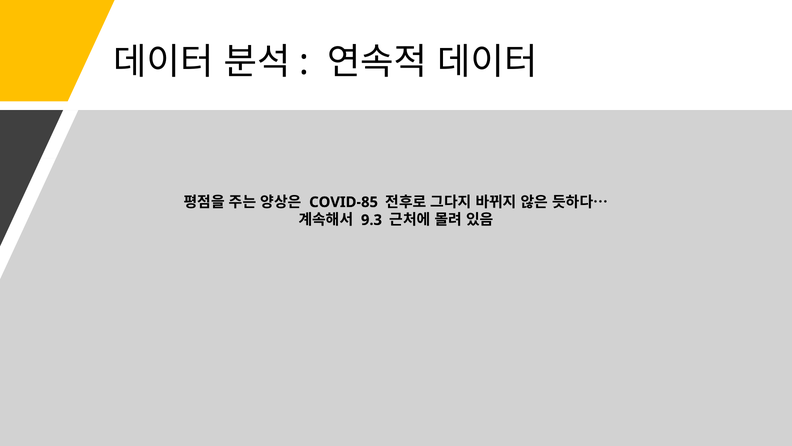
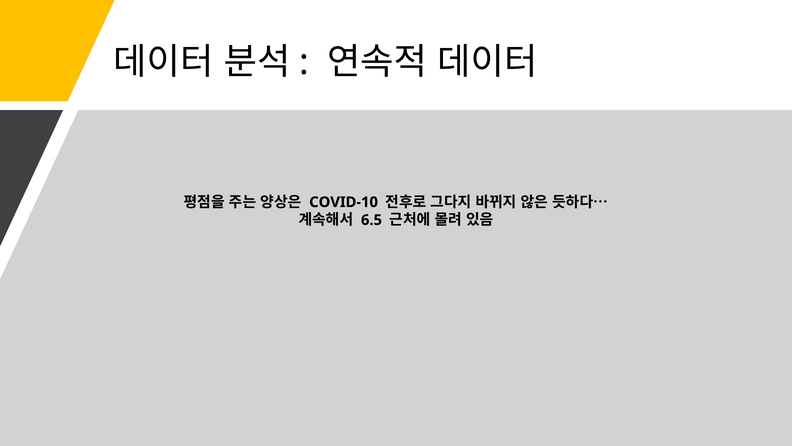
COVID-85: COVID-85 -> COVID-10 (344, 202)
9.3: 9.3 -> 6.5 (371, 220)
